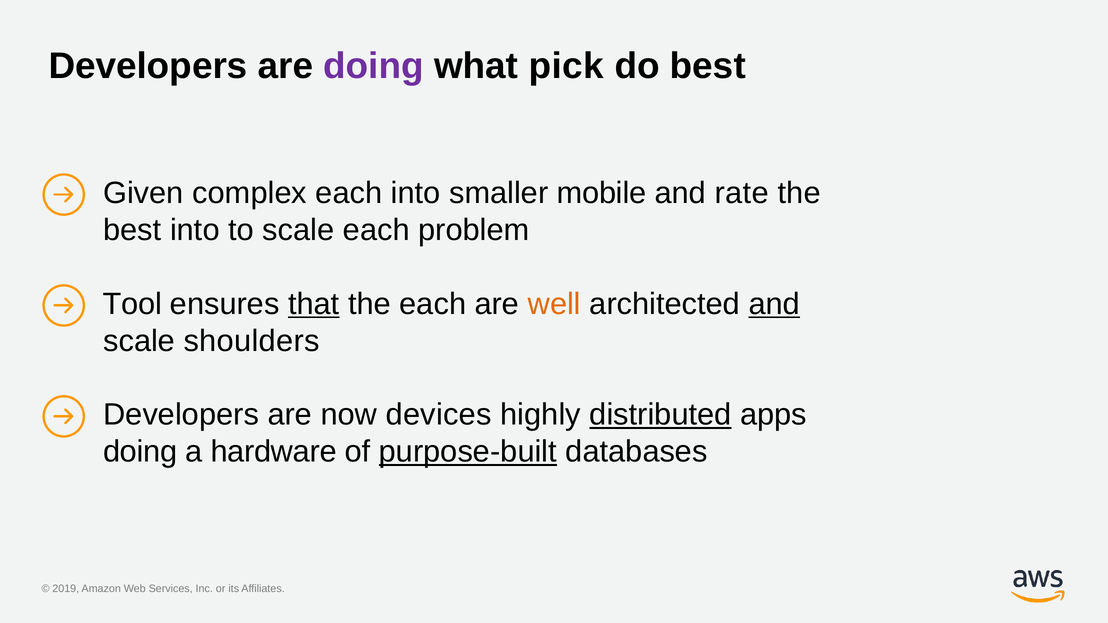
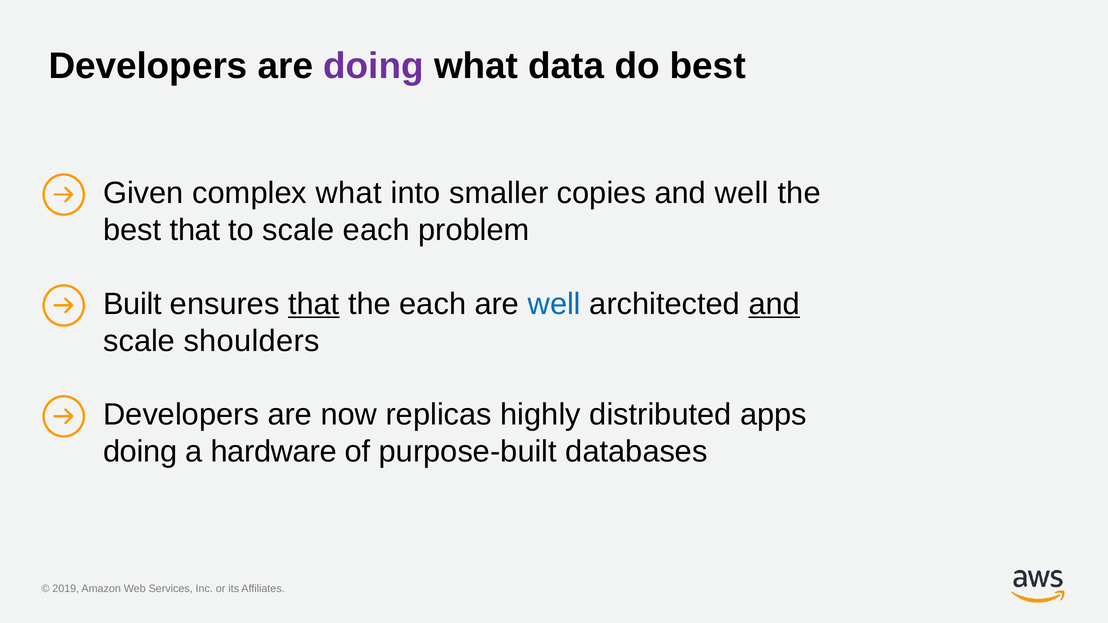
pick: pick -> data (566, 66)
complex each: each -> what (349, 193)
mobile: mobile -> copies (601, 193)
and rate: rate -> well (742, 193)
best into: into -> that (195, 230)
Tool: Tool -> Built (132, 304)
well colour: orange -> blue (554, 304)
devices: devices -> replicas (439, 415)
distributed underline: present -> none (660, 415)
purpose-built underline: present -> none (468, 452)
